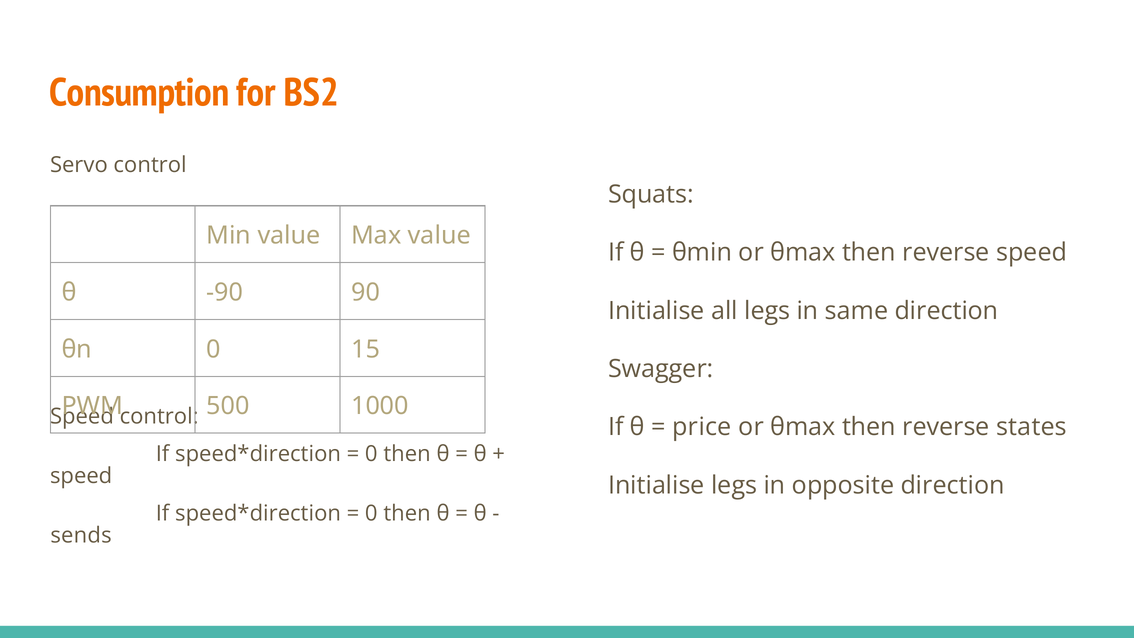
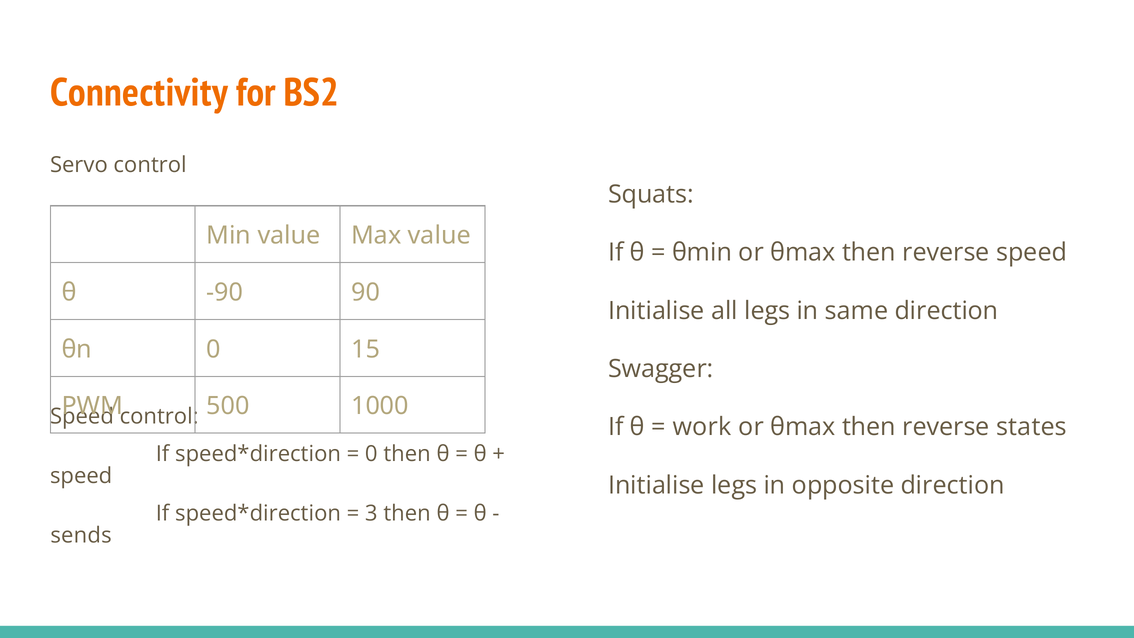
Consumption: Consumption -> Connectivity (139, 93)
price: price -> work (702, 427)
0: 0 -> 3 (371, 513)
